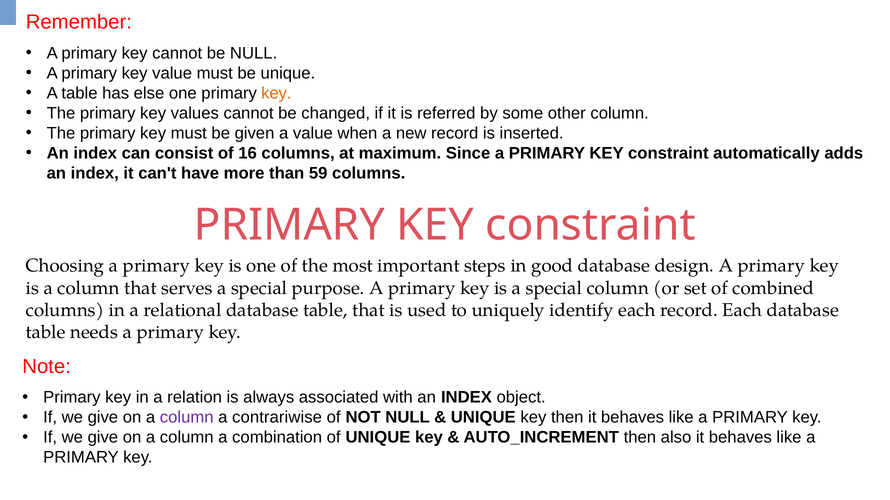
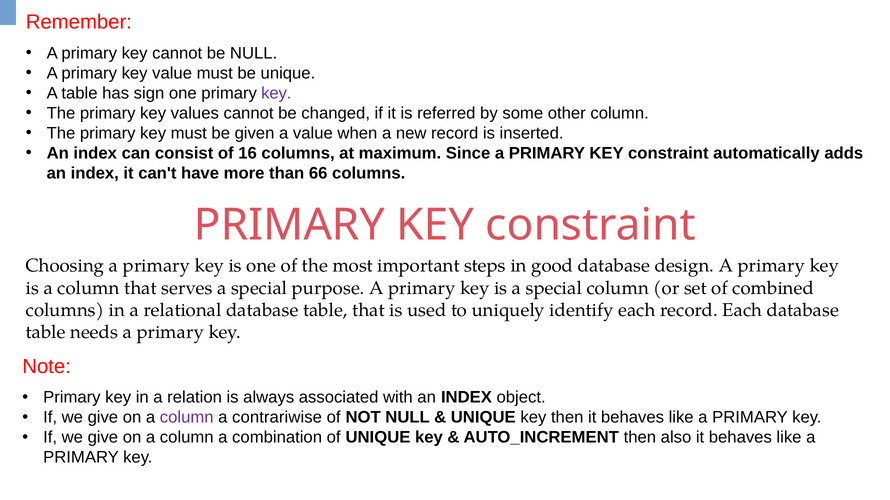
else: else -> sign (149, 93)
key colour: orange -> purple (276, 93)
59: 59 -> 66 (318, 173)
